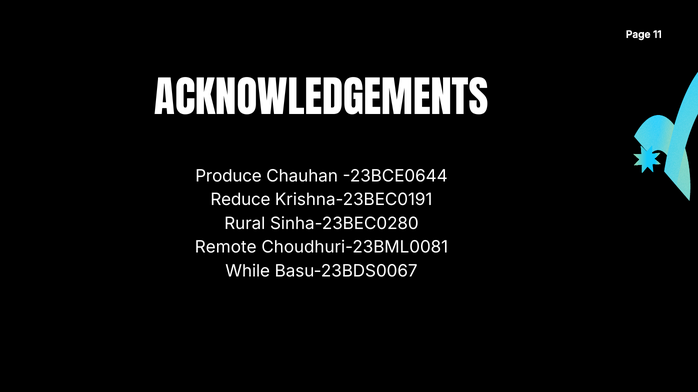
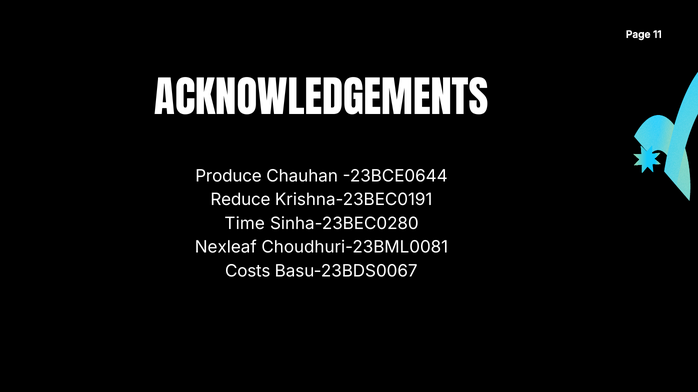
Rural: Rural -> Time (245, 224)
Remote: Remote -> Nexleaf (226, 248)
While: While -> Costs (248, 272)
